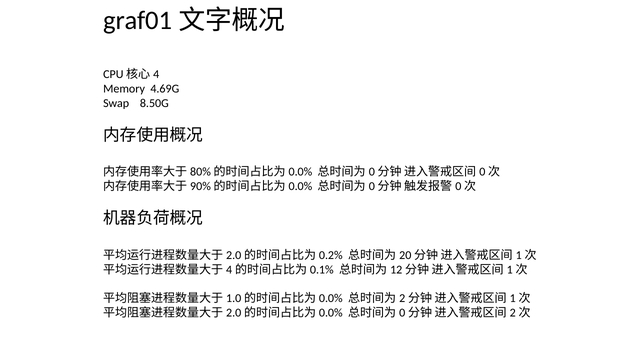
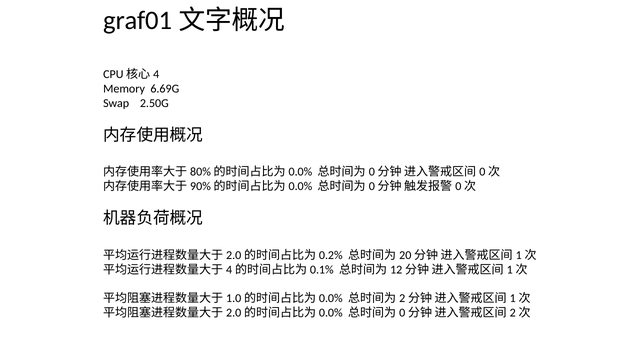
4.69G: 4.69G -> 6.69G (165, 89)
8.50G: 8.50G -> 2.50G (154, 103)
